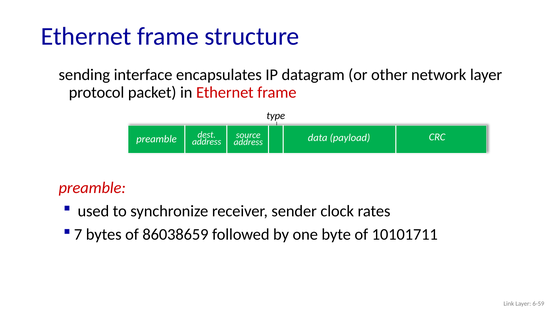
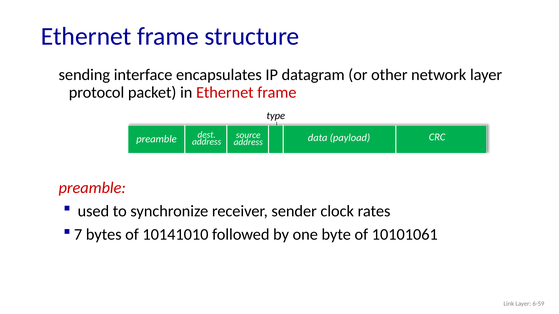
86038659: 86038659 -> 10141010 (175, 235)
10101711: 10101711 -> 10101061 (405, 235)
